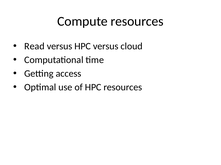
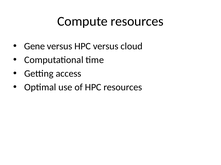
Read: Read -> Gene (35, 46)
